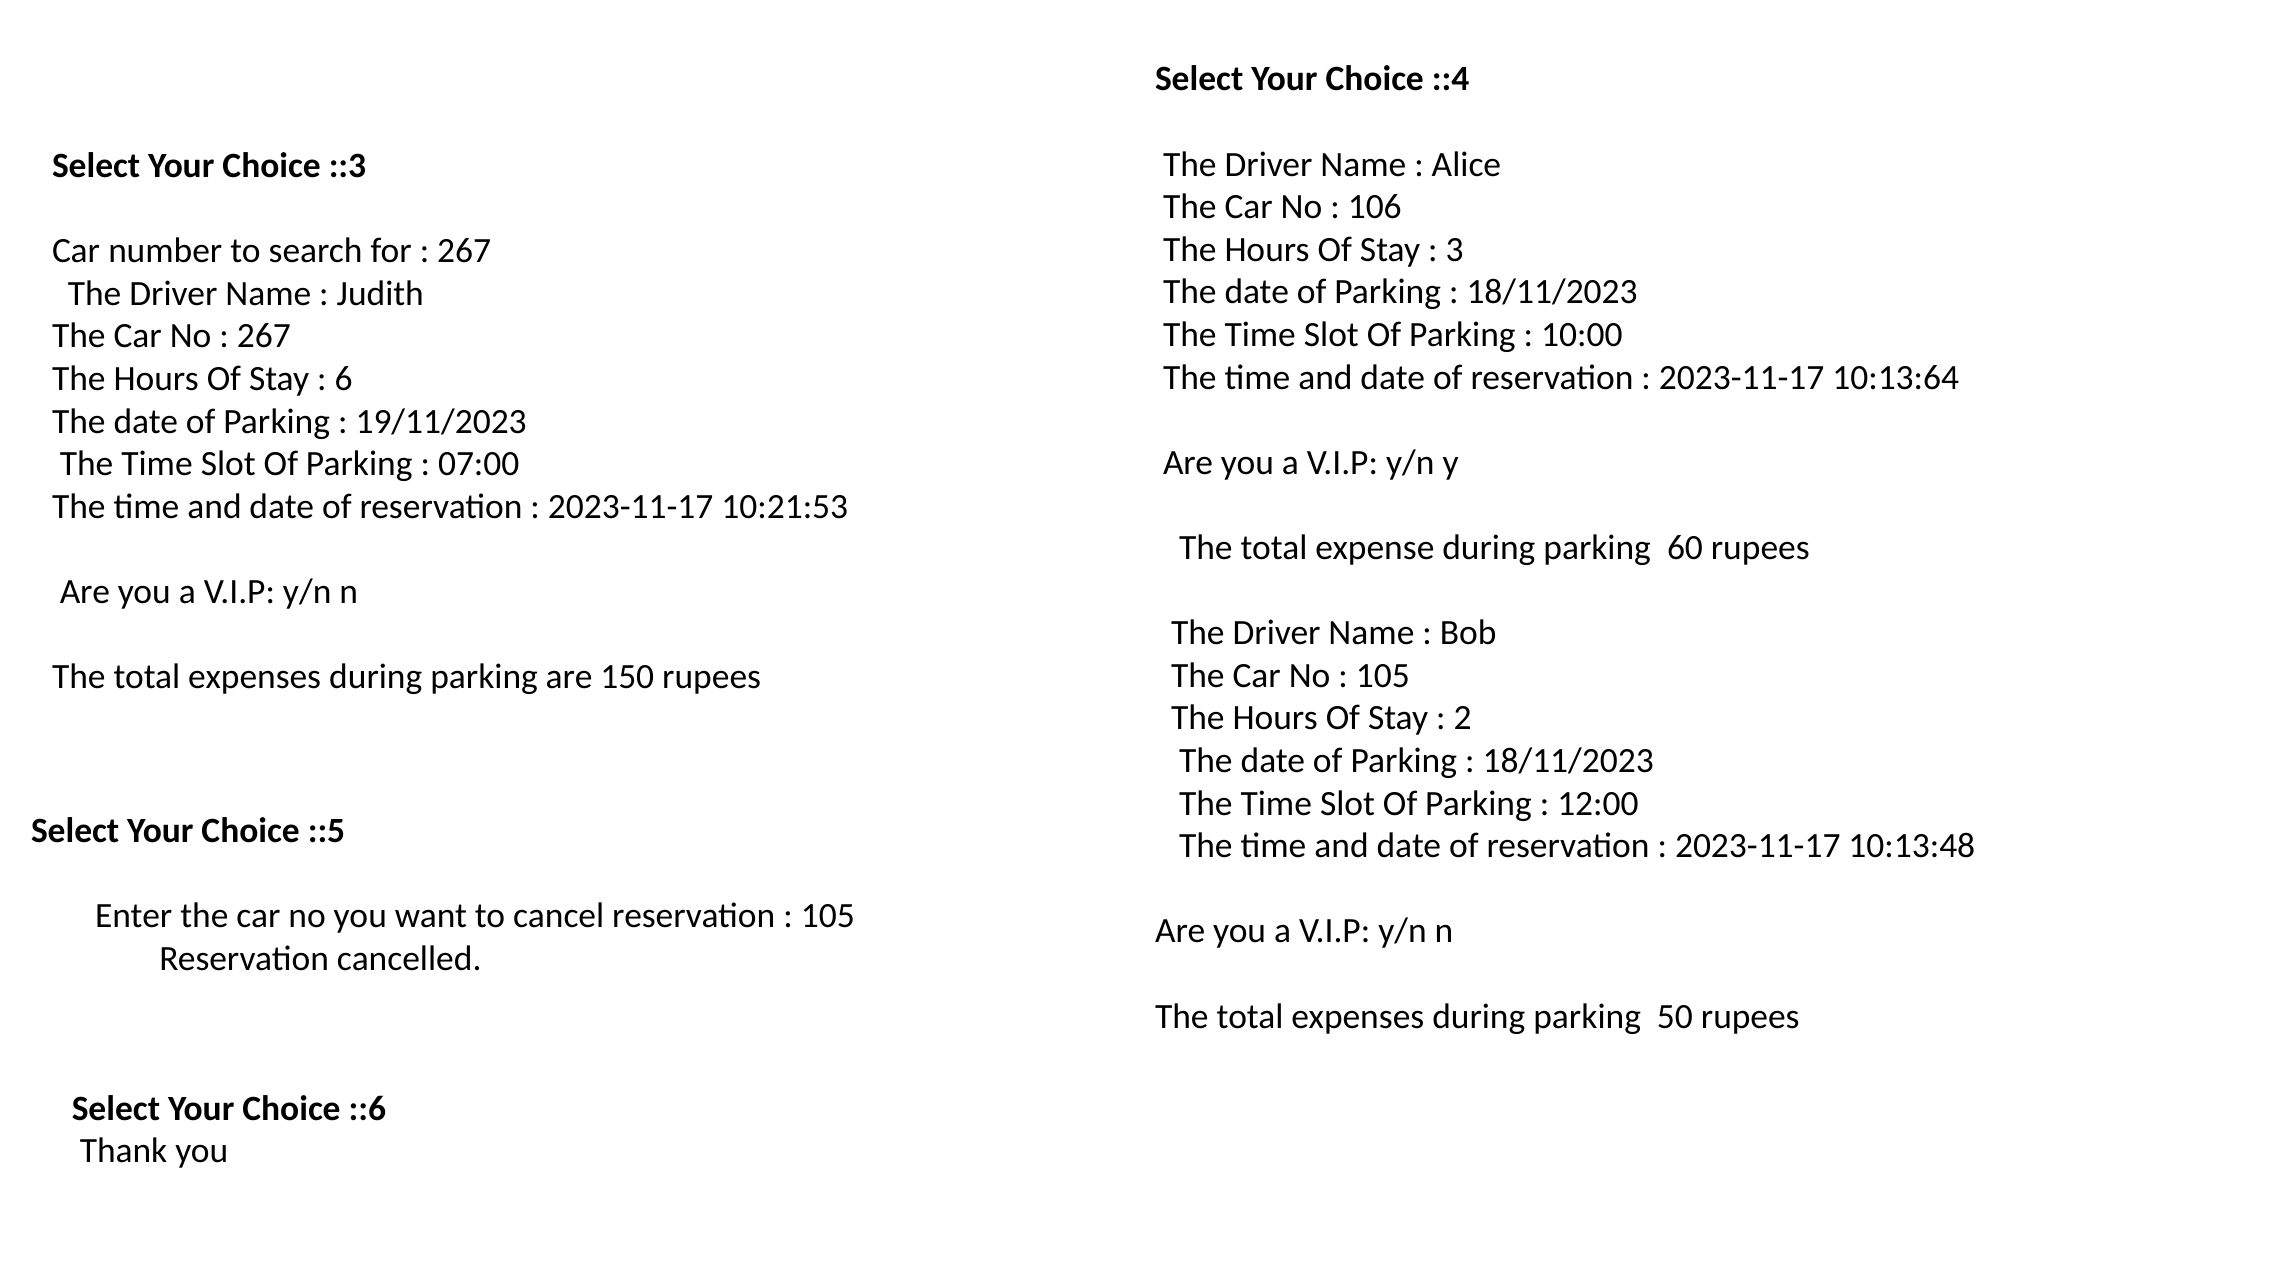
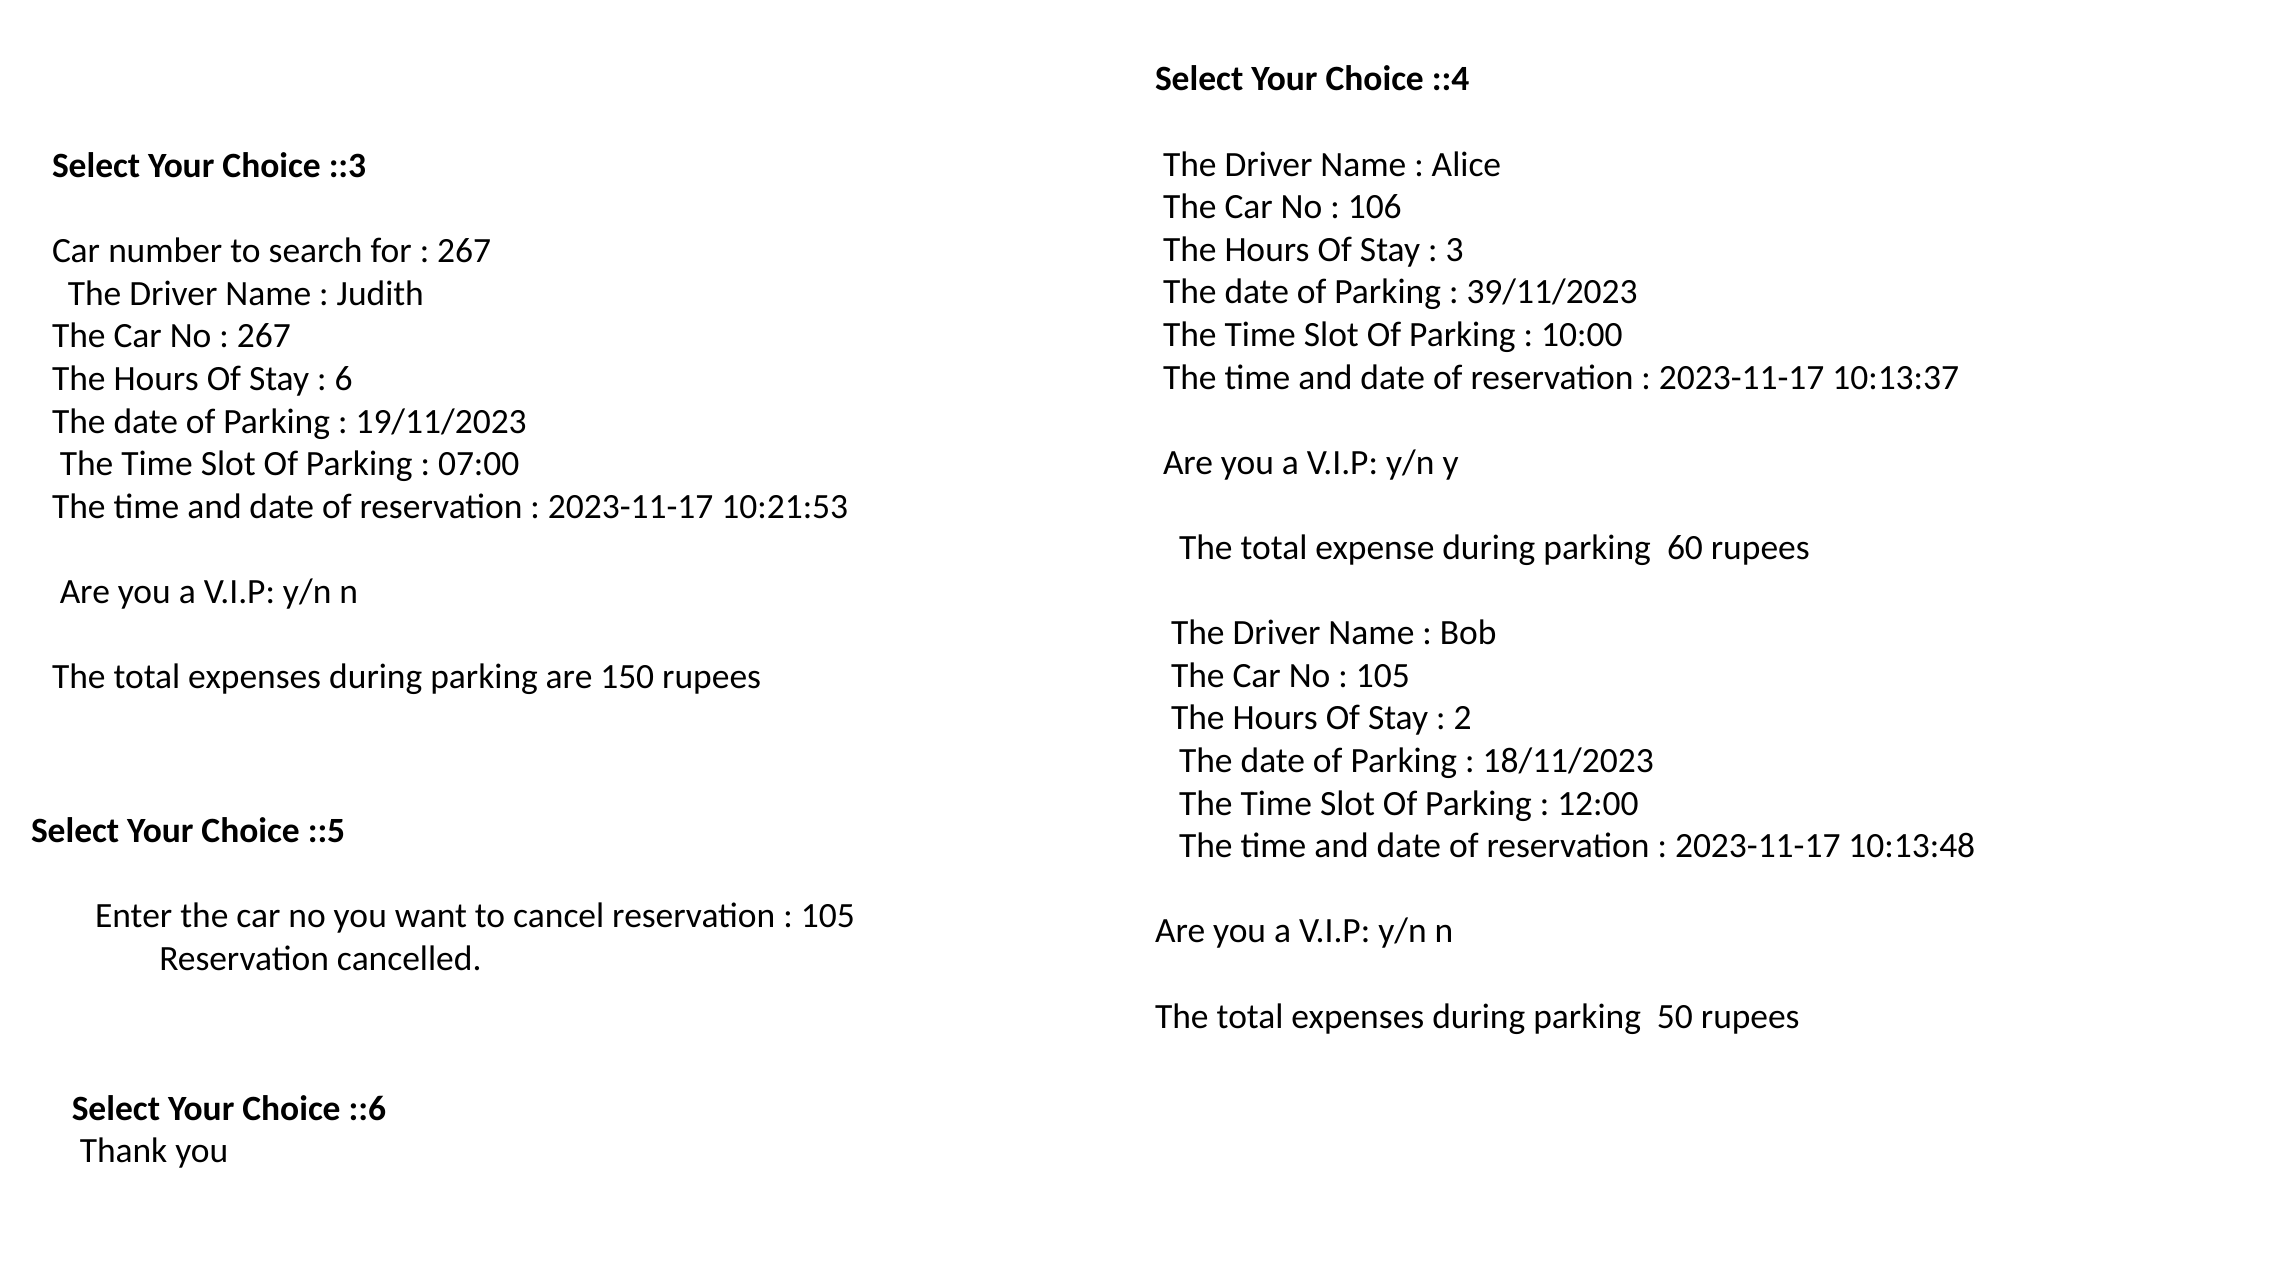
18/11/2023: 18/11/2023 -> 39/11/2023 (1552, 292)
10:13:64: 10:13:64 -> 10:13:37 (1896, 377)
